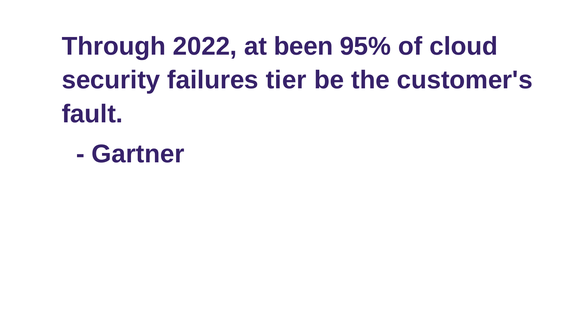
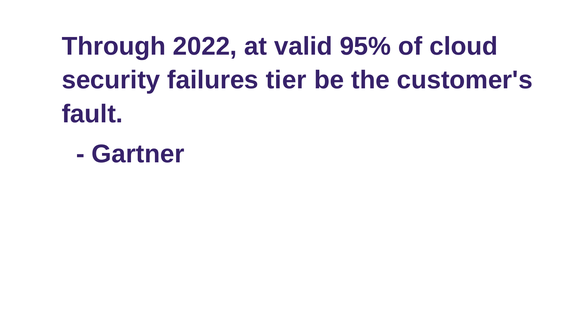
been: been -> valid (303, 46)
